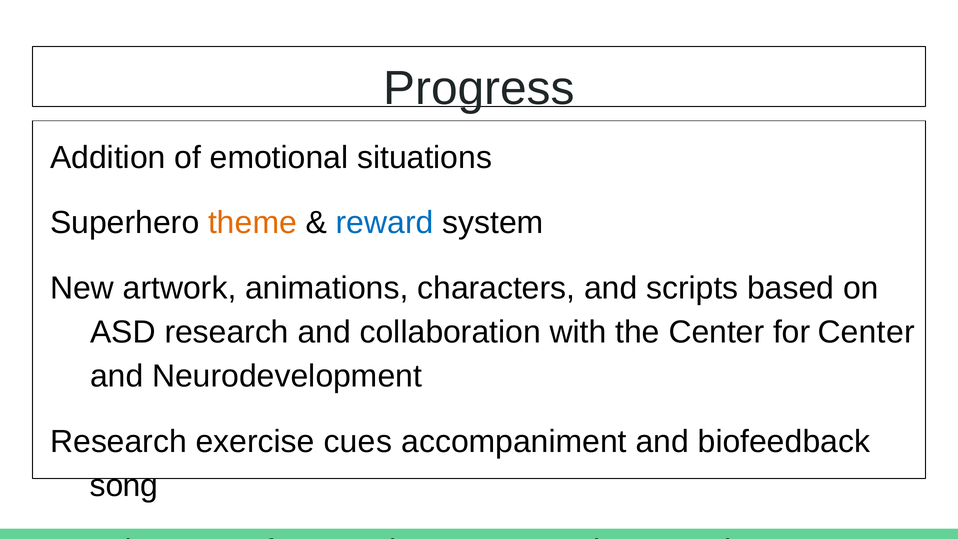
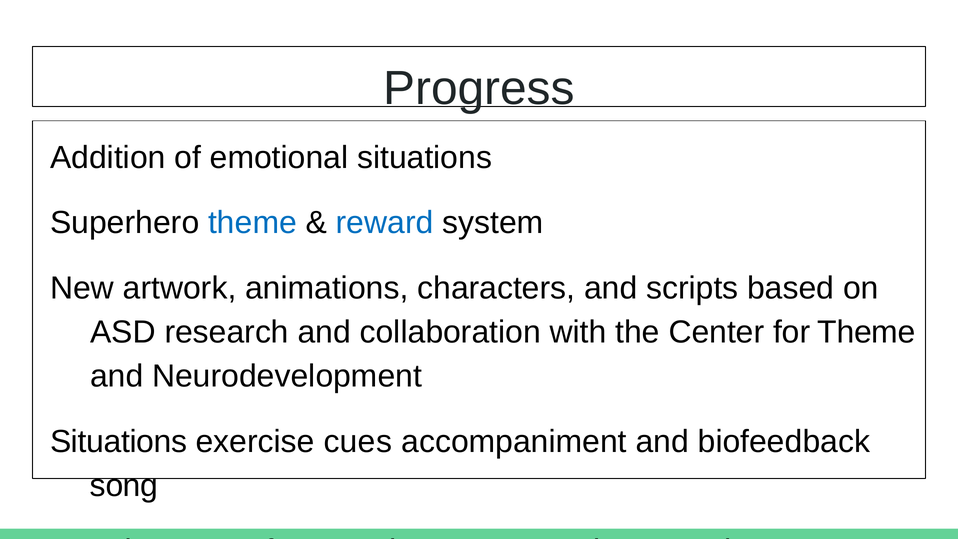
theme colour: orange -> blue (253, 223)
for Center: Center -> Theme (866, 332)
Research: Research -> Situations (119, 442)
